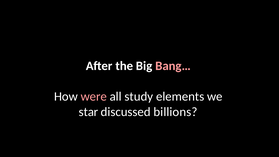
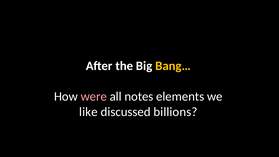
Bang… colour: pink -> yellow (173, 66)
study: study -> notes (139, 96)
star: star -> like (88, 112)
